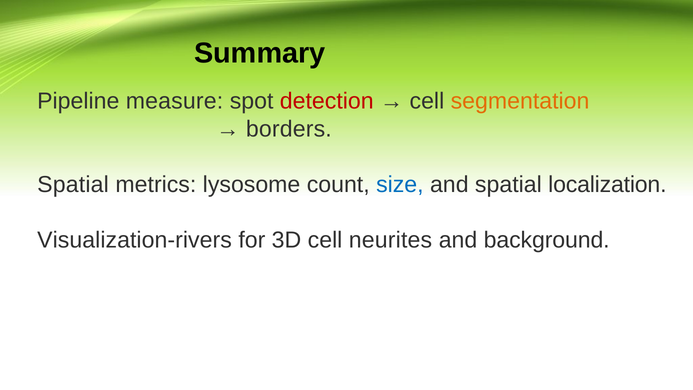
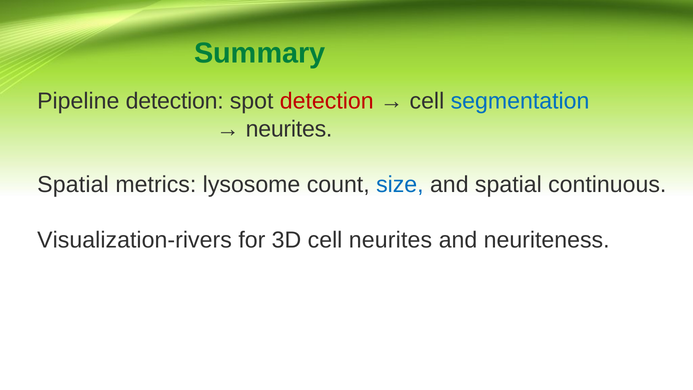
Summary colour: black -> green (260, 53)
Pipeline measure: measure -> detection (175, 101)
segmentation colour: orange -> blue (520, 101)
borders: borders -> neurites (289, 129)
localization: localization -> continuous (607, 184)
background: background -> neuriteness (547, 240)
